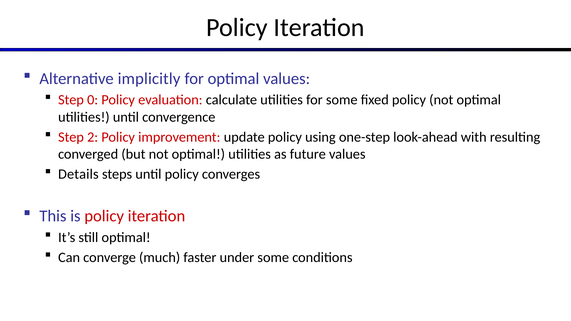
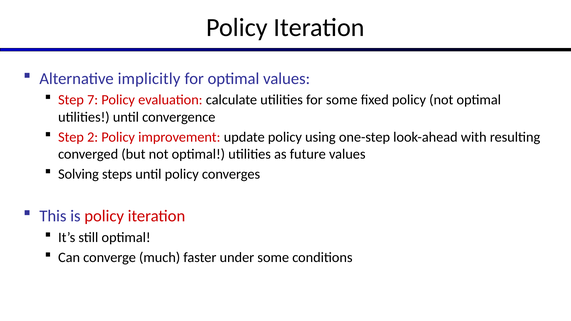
0: 0 -> 7 (93, 100)
Details: Details -> Solving (78, 174)
